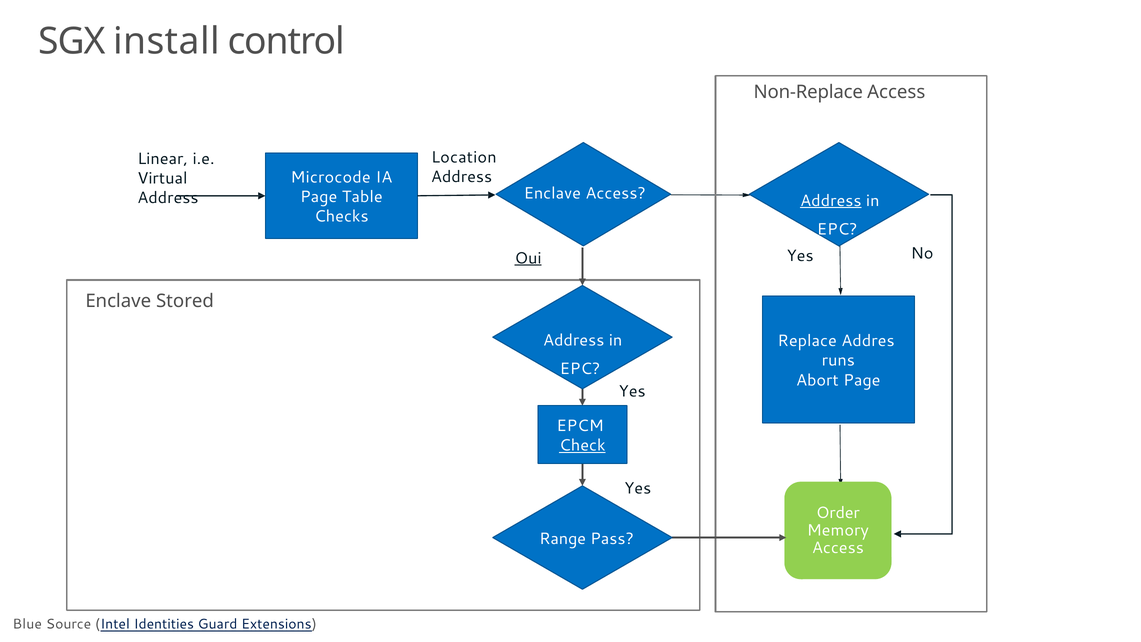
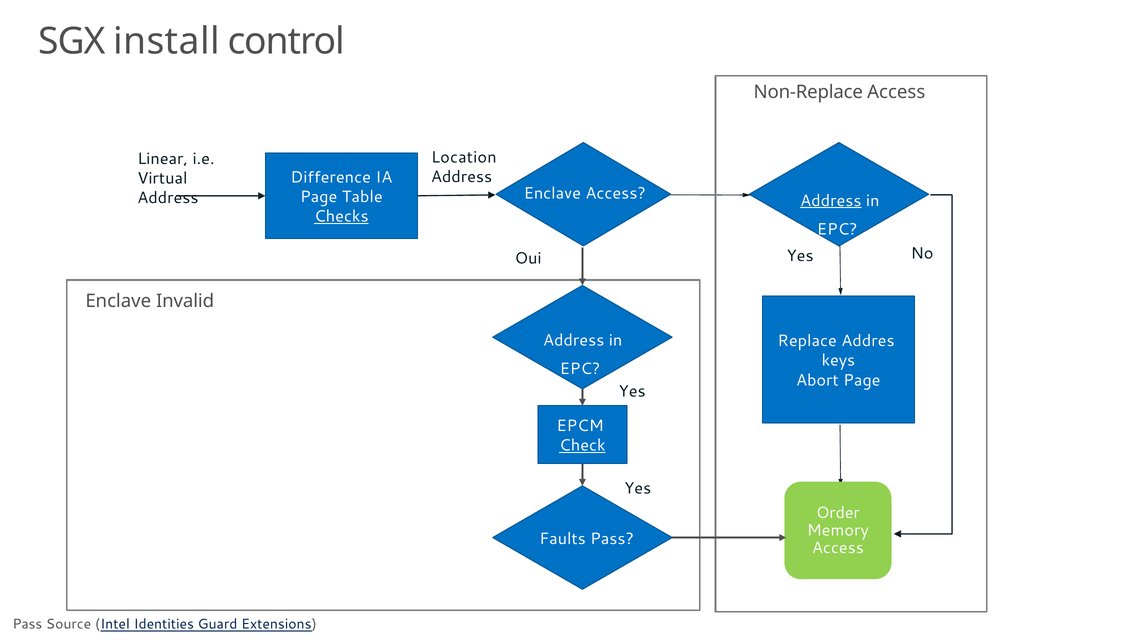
Microcode: Microcode -> Difference (331, 177)
Checks underline: none -> present (341, 216)
Oui underline: present -> none (528, 258)
Stored: Stored -> Invalid (185, 301)
runs: runs -> keys (838, 360)
Range: Range -> Faults (563, 539)
Blue: Blue -> Pass (27, 624)
